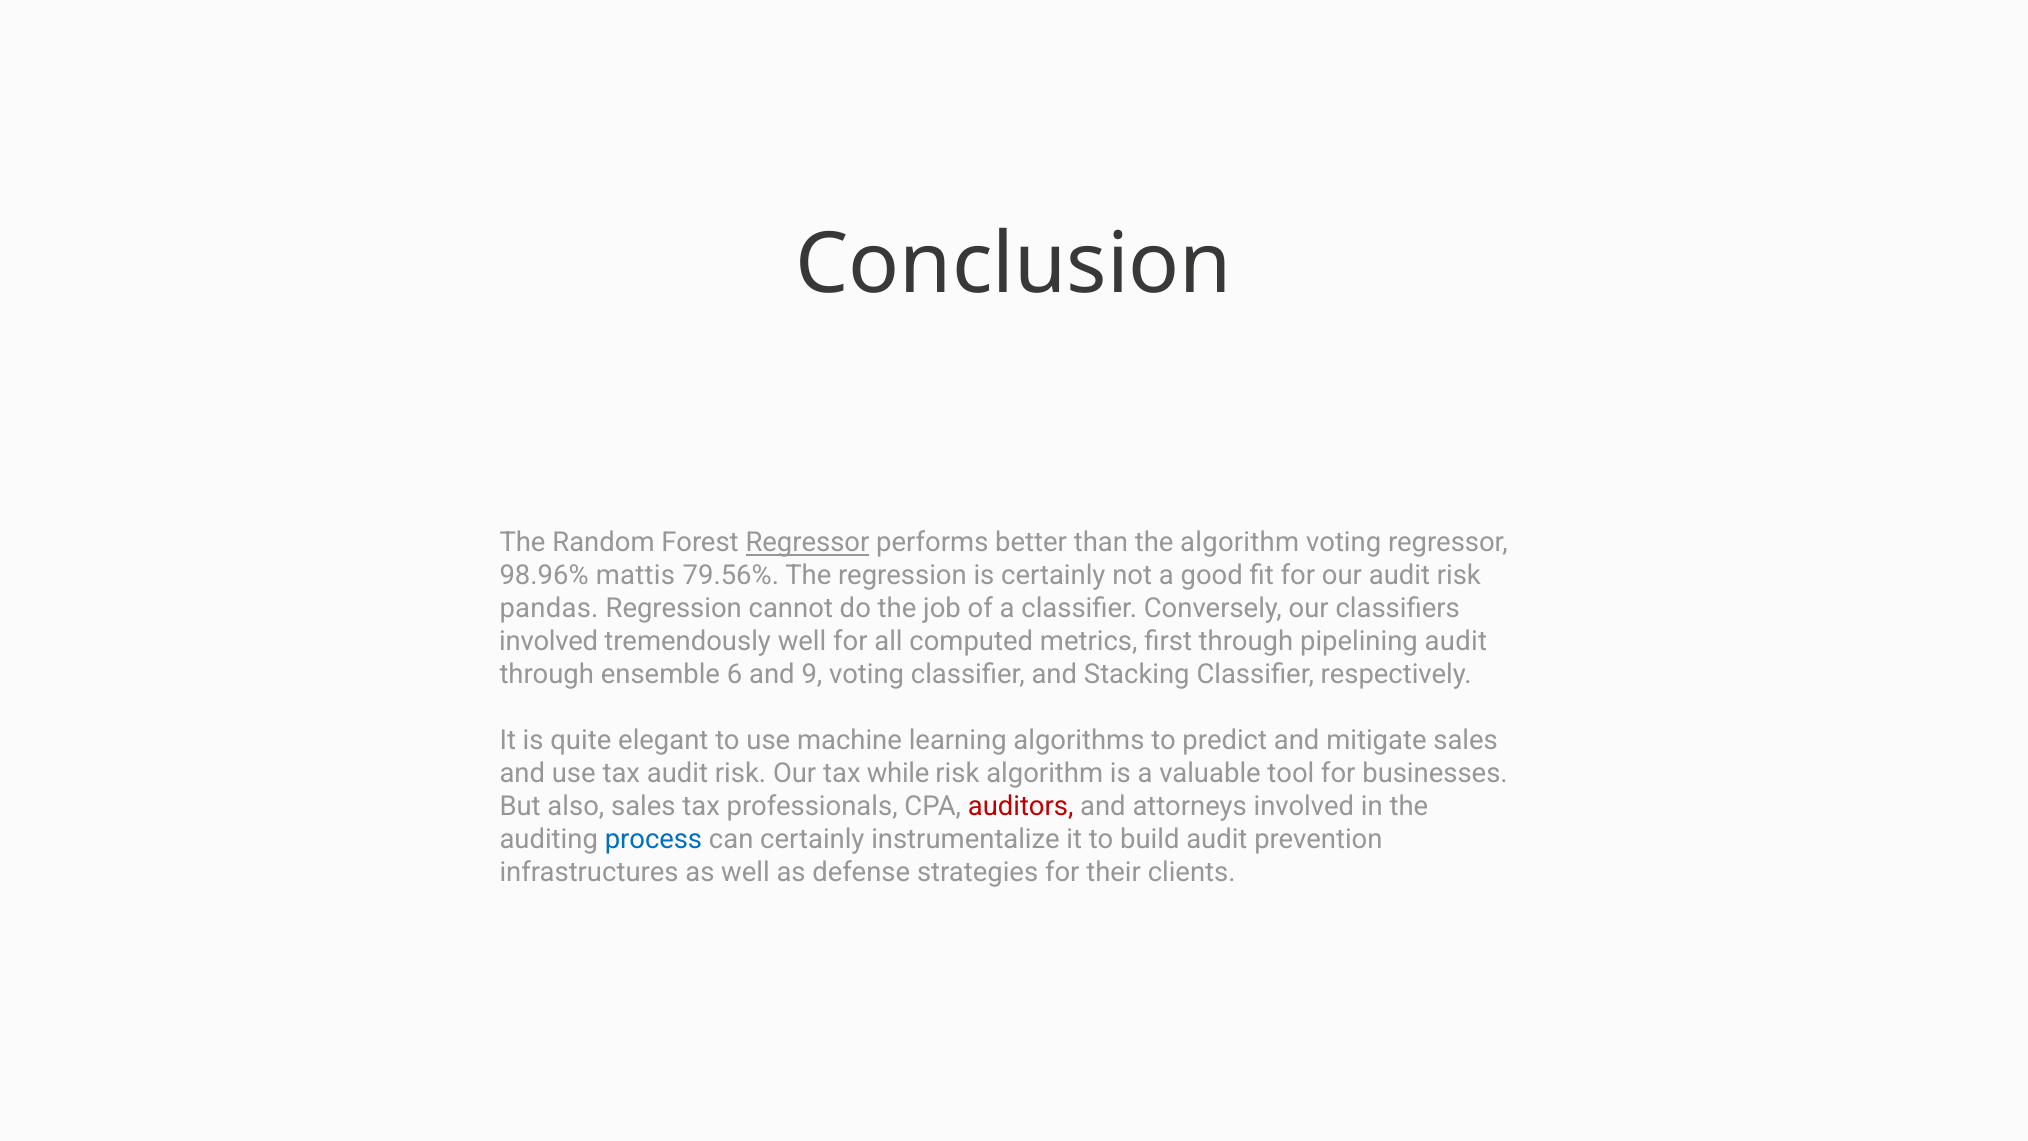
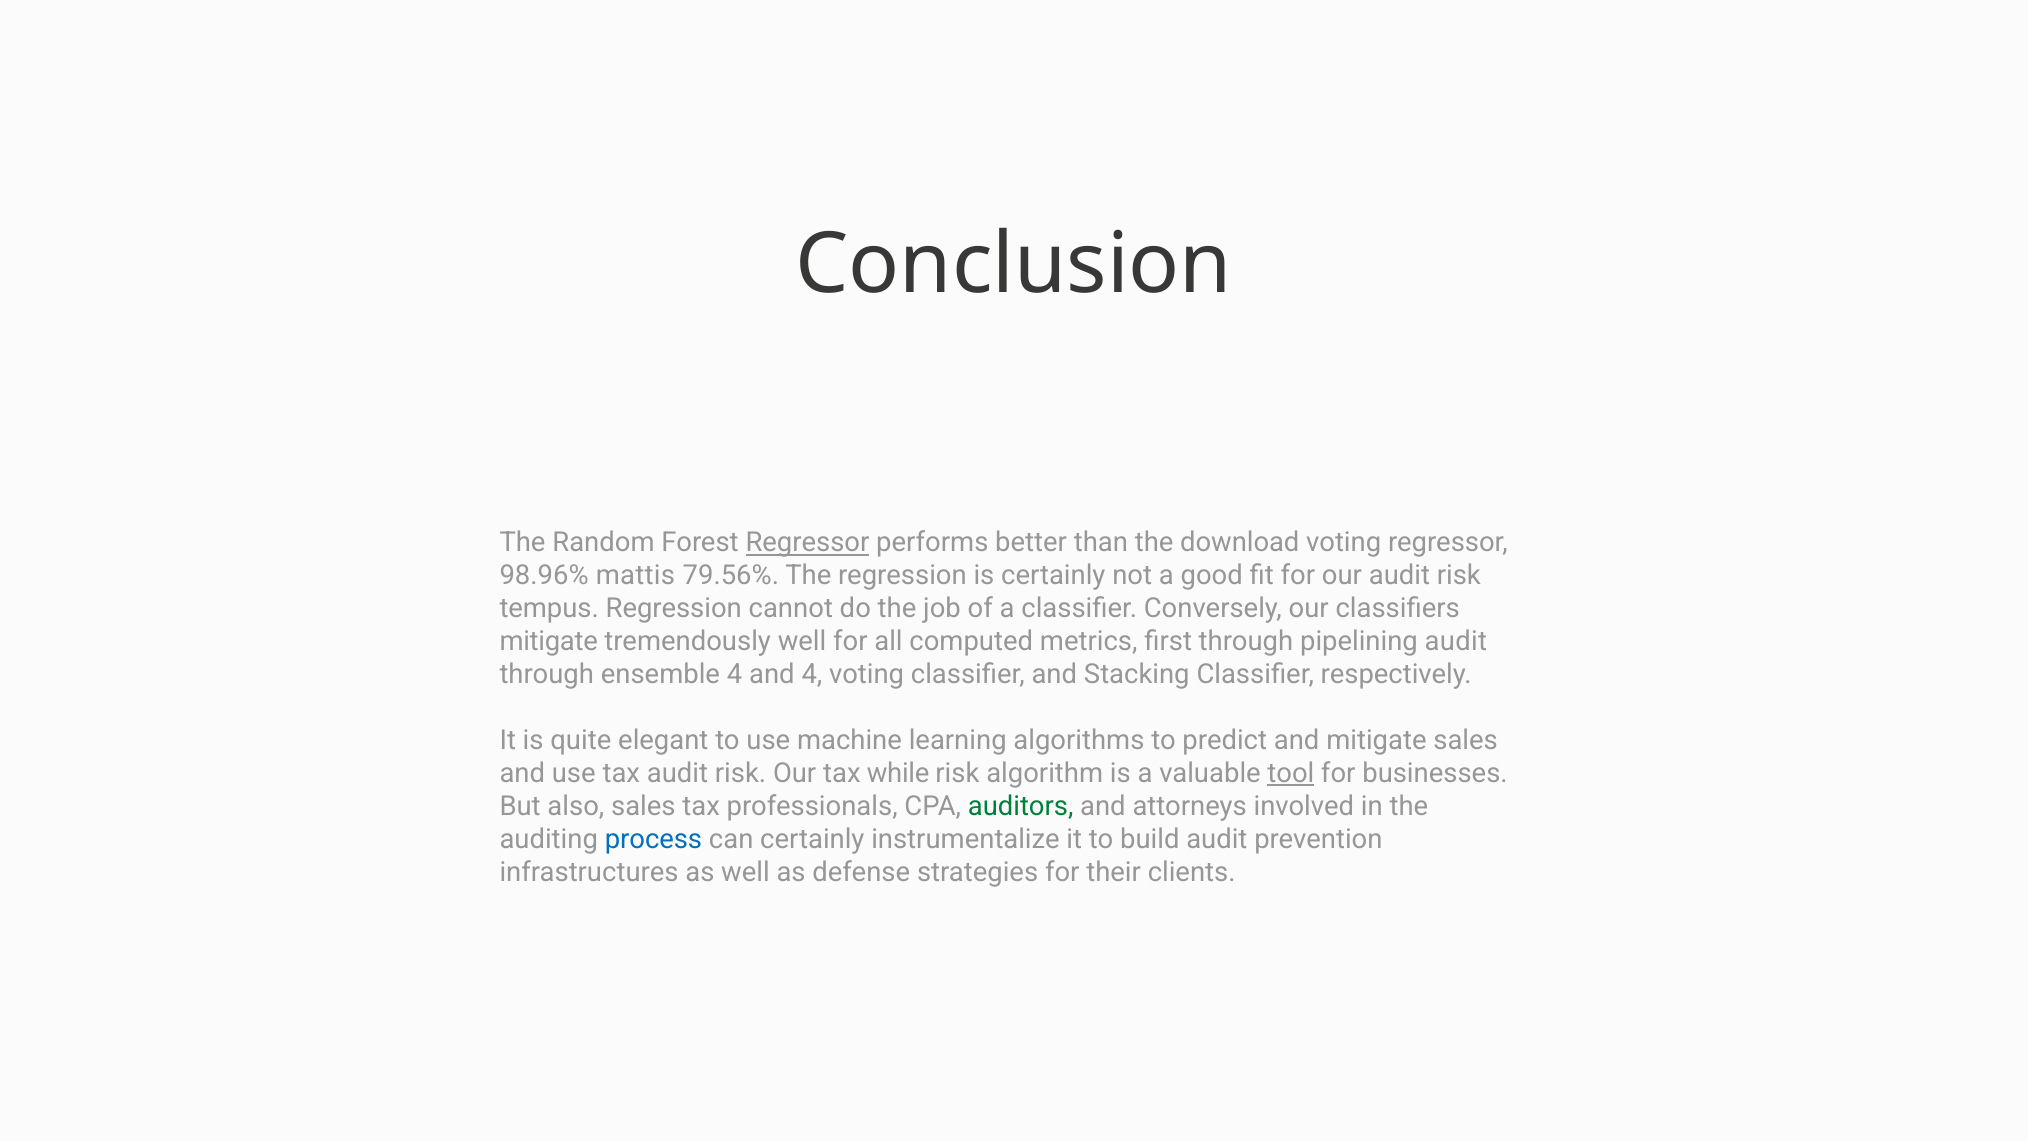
the algorithm: algorithm -> download (1240, 543)
pandas: pandas -> tempus (549, 609)
involved: involved -> mitigate (549, 642)
ensemble 6: 6 -> 4 (735, 674)
and 9: 9 -> 4 (812, 674)
tool underline: none -> present (1291, 773)
auditors colour: red -> green (1021, 806)
